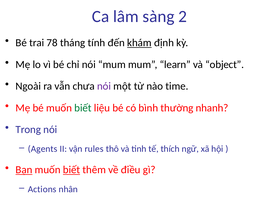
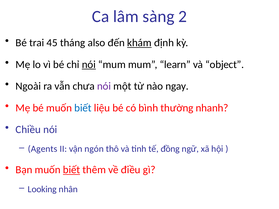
78: 78 -> 45 (52, 43)
tính: tính -> also (97, 43)
nói underline: none -> present (89, 65)
time: time -> ngay (177, 86)
biết colour: green -> blue (83, 108)
Trong: Trong -> Chiều (28, 130)
rules: rules -> ngón (94, 149)
thích: thích -> đồng (170, 149)
Bạn underline: present -> none (24, 170)
Actions: Actions -> Looking (42, 189)
